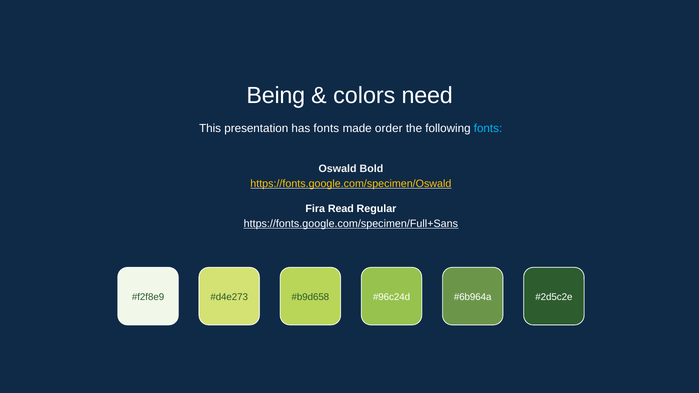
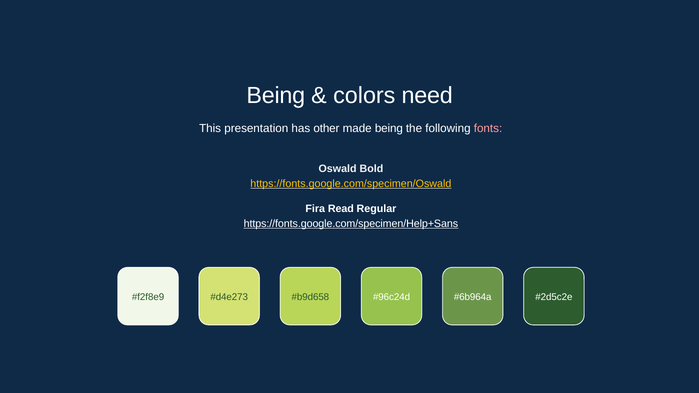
has fonts: fonts -> other (326, 128)
made order: order -> being (389, 128)
fonts colour: light blue -> pink (488, 128)
https://fonts.google.com/specimen/Full+Sans: https://fonts.google.com/specimen/Full+Sans -> https://fonts.google.com/specimen/Help+Sans (351, 224)
